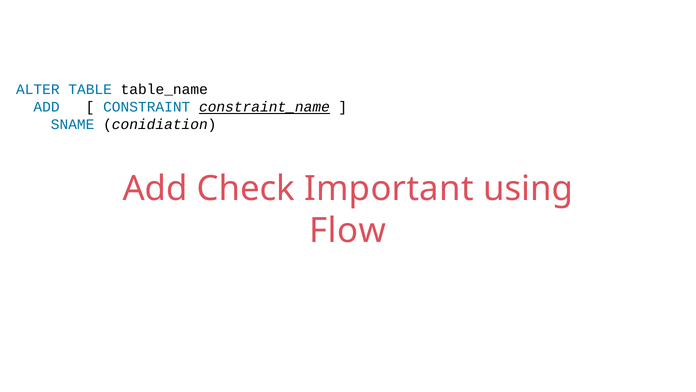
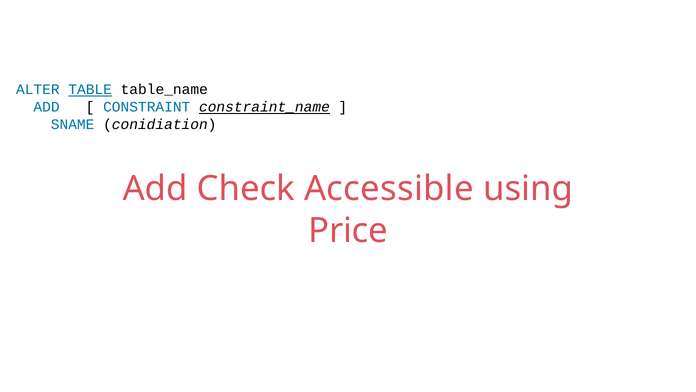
TABLE underline: none -> present (90, 90)
Important: Important -> Accessible (389, 189)
Flow: Flow -> Price (348, 230)
